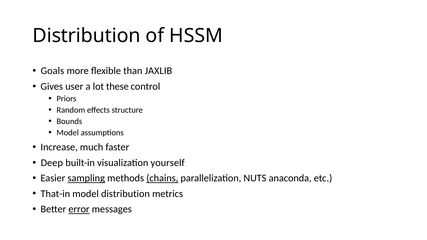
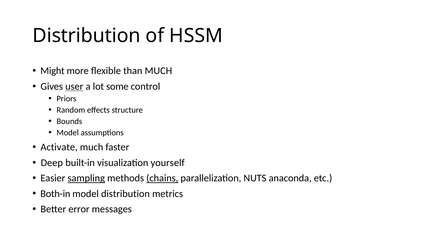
Goals: Goals -> Might (53, 71)
than JAXLIB: JAXLIB -> MUCH (158, 71)
user underline: none -> present (74, 86)
these: these -> some (117, 86)
Increase: Increase -> Activate (59, 147)
That-in: That-in -> Both-in (55, 194)
error underline: present -> none (79, 209)
